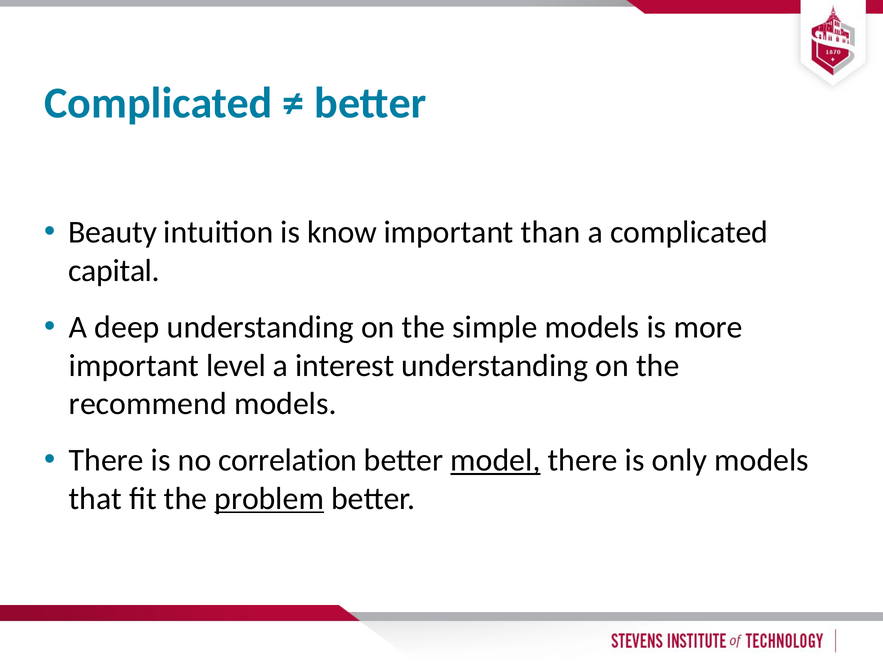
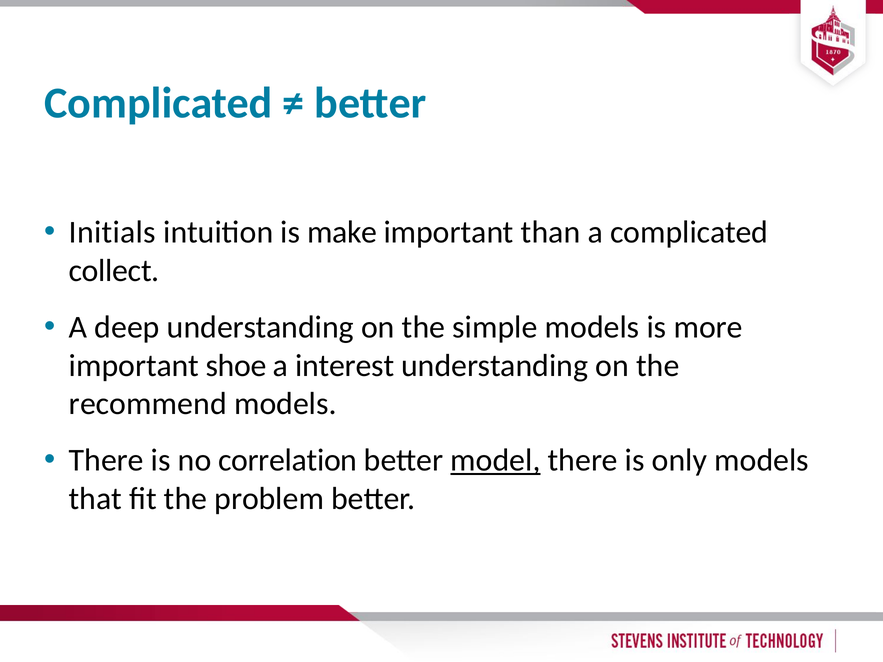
Beauty: Beauty -> Initials (112, 233)
know: know -> make (342, 233)
capital: capital -> collect (114, 271)
level: level -> shoe (236, 366)
problem underline: present -> none (269, 499)
